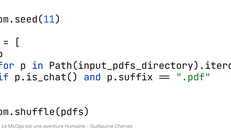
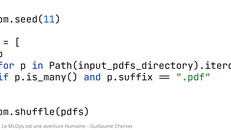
p.is_chat(: p.is_chat( -> p.is_many( (46, 77)
